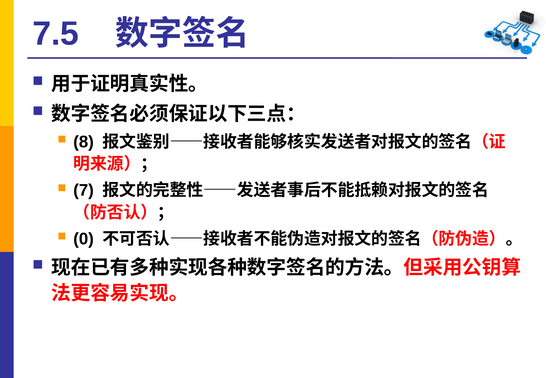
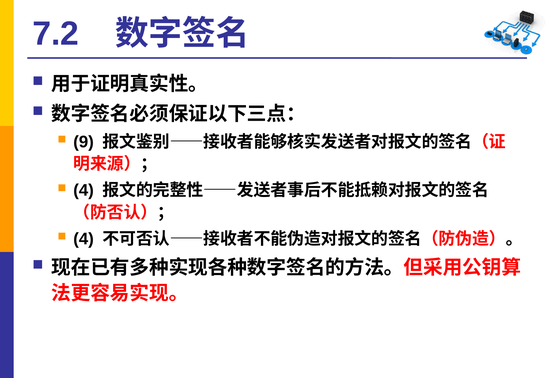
7.5: 7.5 -> 7.2 (56, 34)
8: 8 -> 9 (84, 142)
7: 7 -> 4 (84, 190)
0: 0 -> 4 (84, 239)
